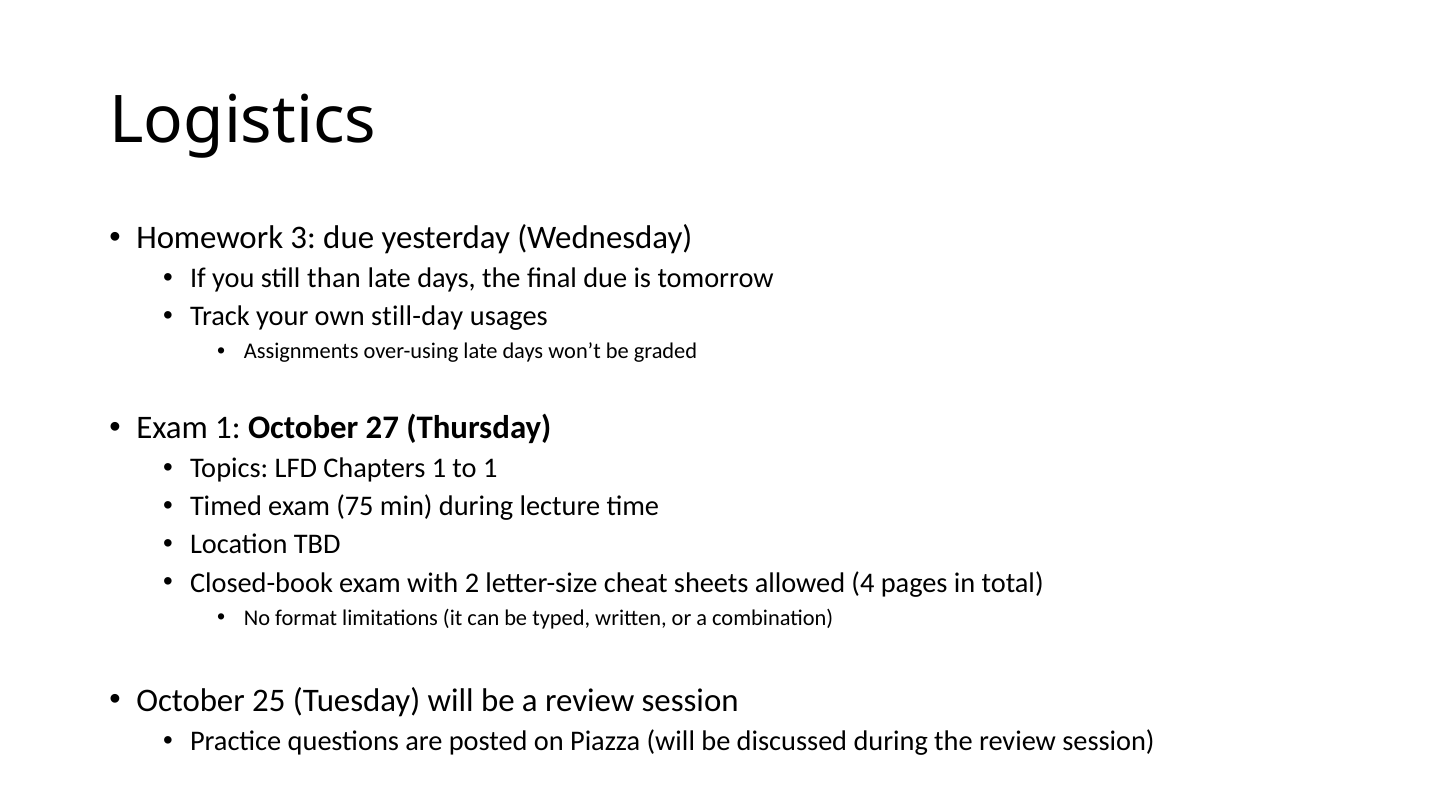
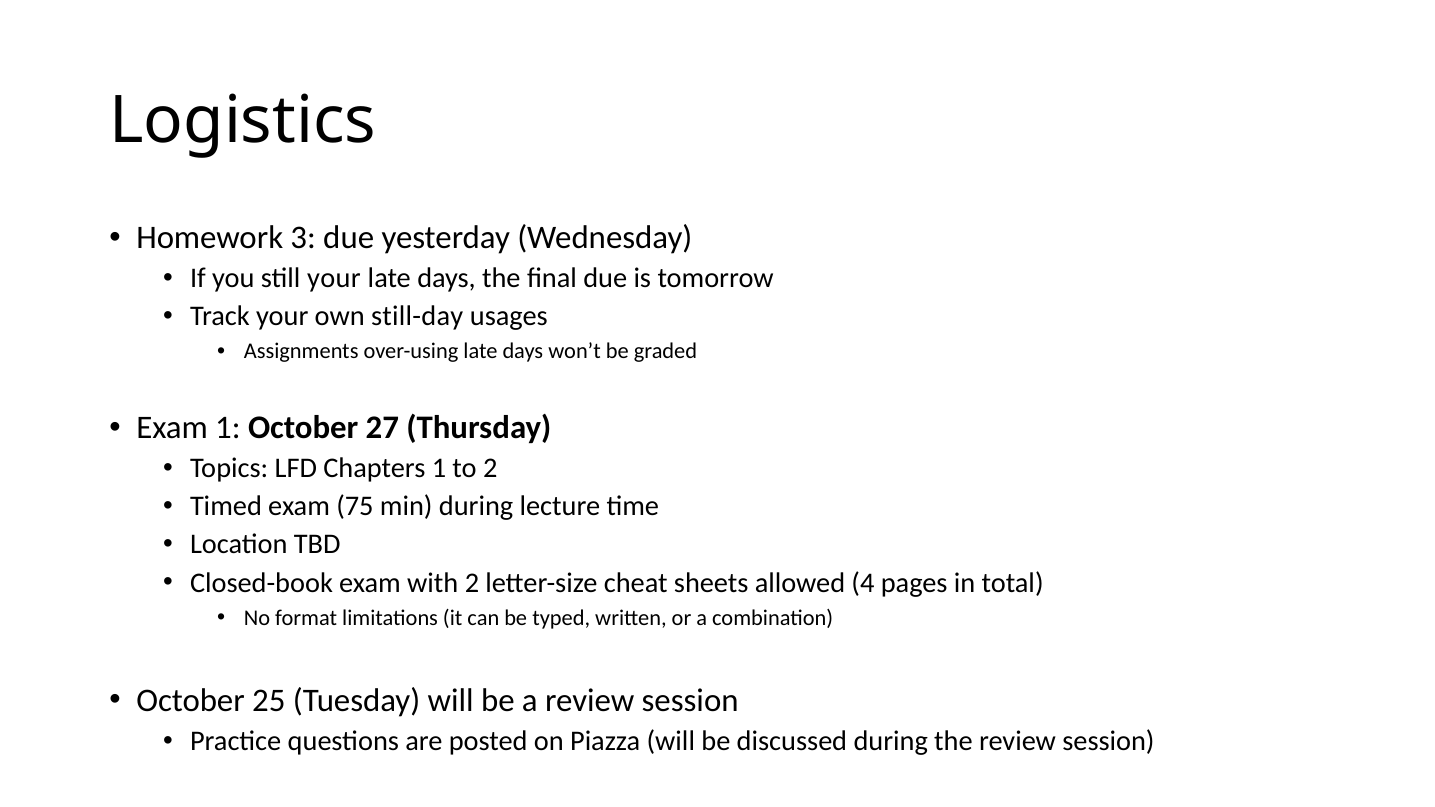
still than: than -> your (334, 278)
to 1: 1 -> 2 (490, 468)
